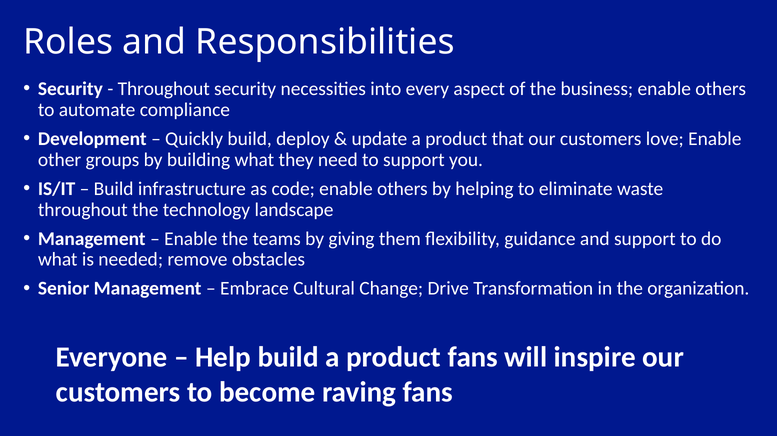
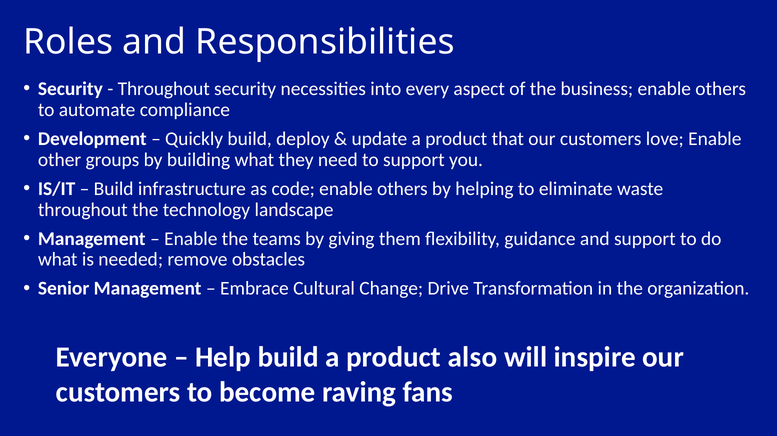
product fans: fans -> also (472, 358)
